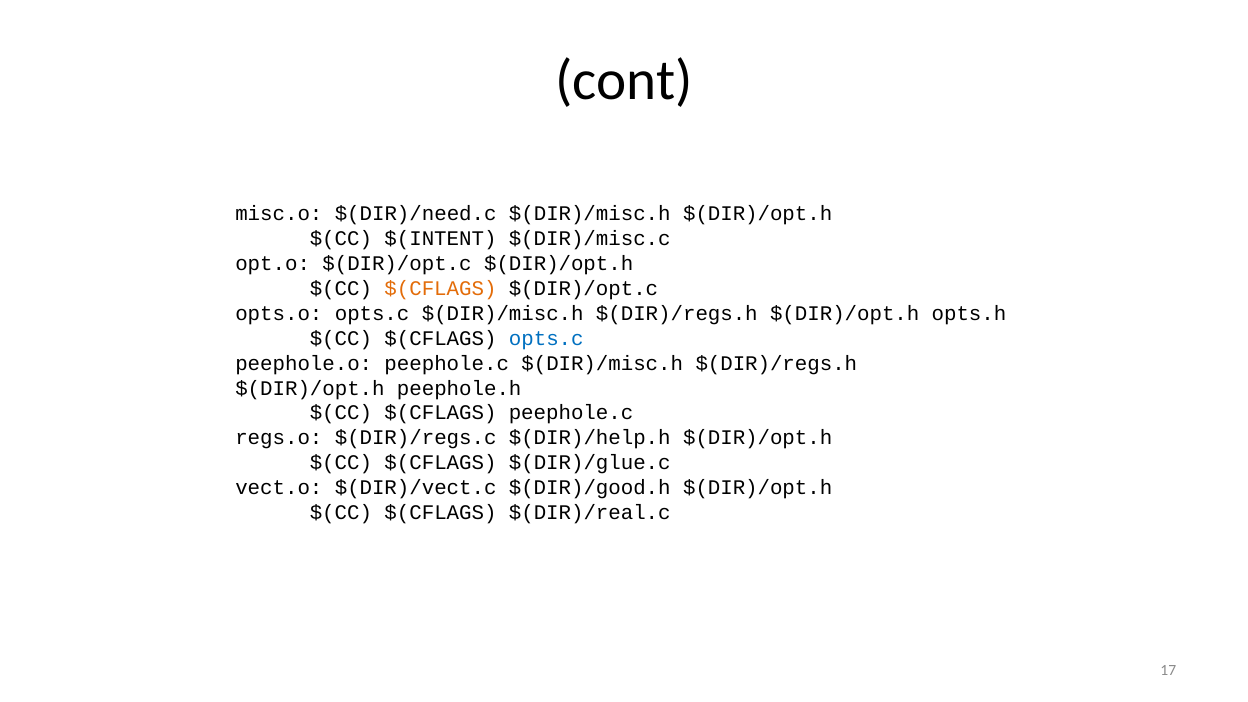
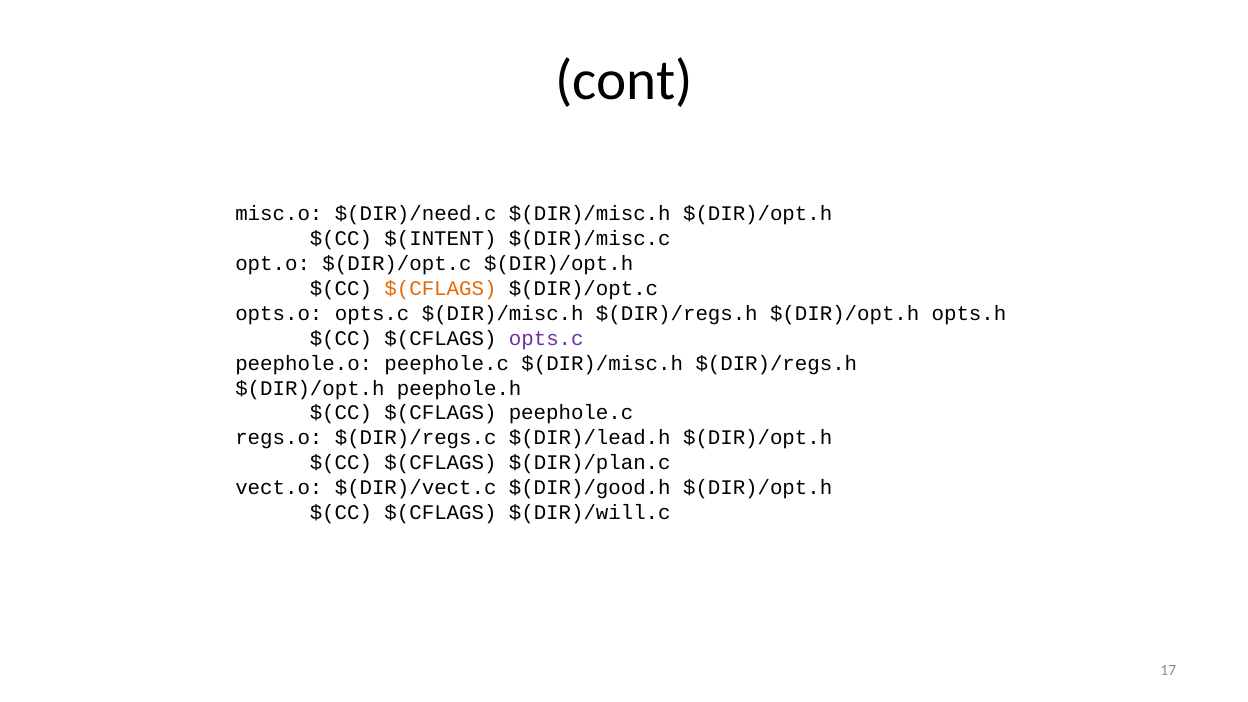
opts.c colour: blue -> purple (546, 338)
$(DIR)/help.h: $(DIR)/help.h -> $(DIR)/lead.h (590, 438)
$(DIR)/glue.c: $(DIR)/glue.c -> $(DIR)/plan.c (590, 463)
$(DIR)/real.c: $(DIR)/real.c -> $(DIR)/will.c (590, 513)
